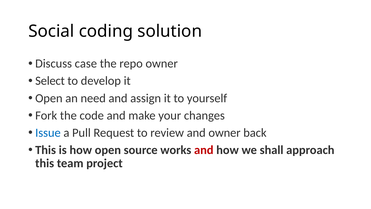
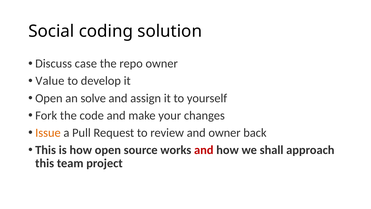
Select: Select -> Value (50, 81)
need: need -> solve (93, 98)
Issue colour: blue -> orange (48, 132)
